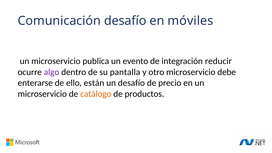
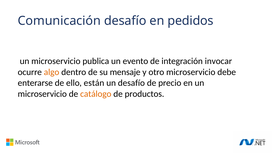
móviles: móviles -> pedidos (191, 21)
reducir: reducir -> invocar (218, 61)
algo colour: purple -> orange (52, 72)
pantalla: pantalla -> mensaje (125, 72)
